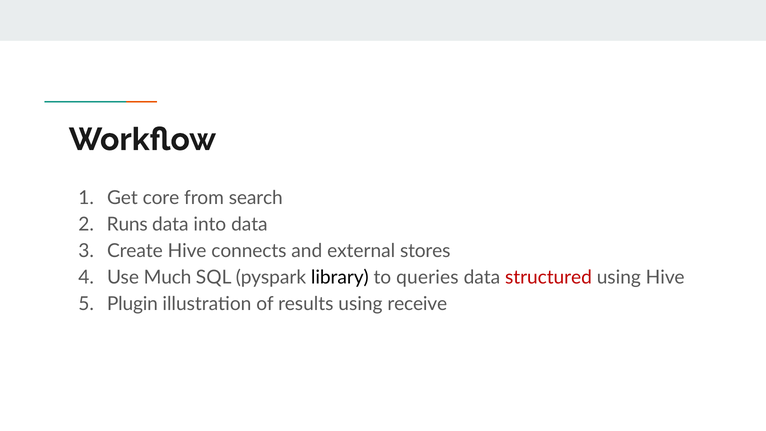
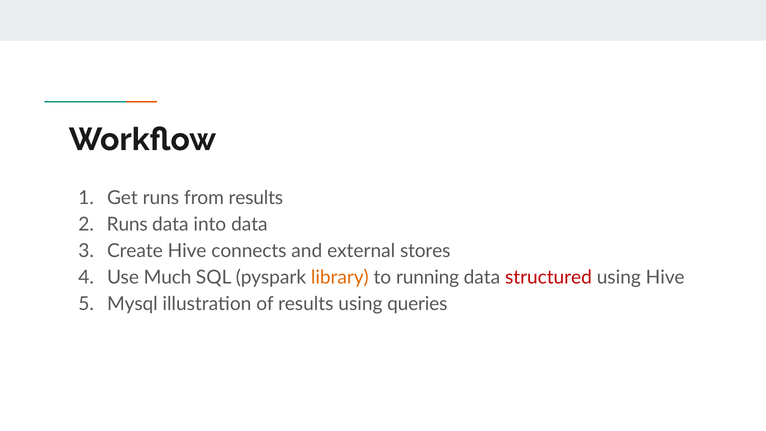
Get core: core -> runs (161, 198)
from search: search -> results (256, 198)
library colour: black -> orange (340, 277)
queries: queries -> running (428, 277)
Plugin: Plugin -> Mysql (132, 304)
receive: receive -> queries (417, 304)
